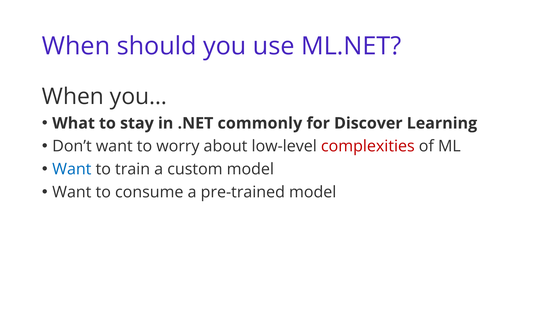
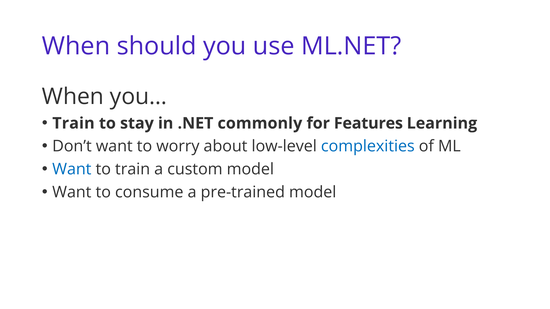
What: What -> Train (73, 123)
Discover: Discover -> Features (368, 123)
complexities colour: red -> blue (368, 146)
